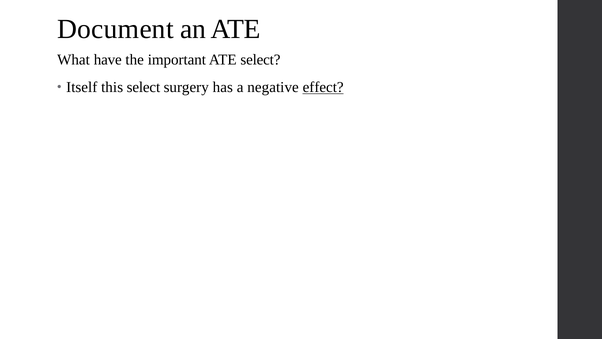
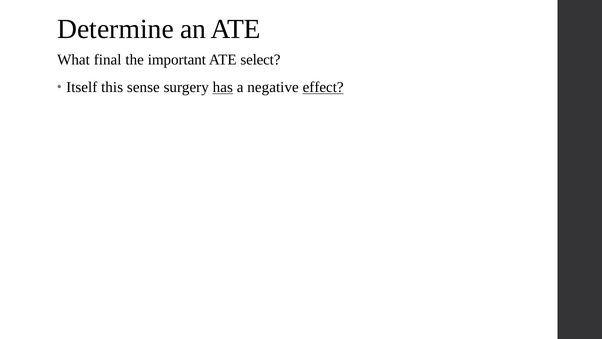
Document: Document -> Determine (116, 29)
have: have -> final (108, 60)
this select: select -> sense (143, 87)
has underline: none -> present (223, 87)
